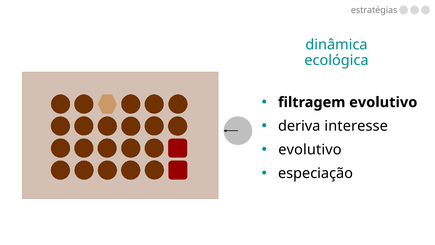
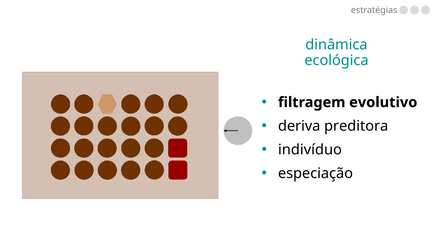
interesse: interesse -> preditora (356, 126)
evolutivo: evolutivo -> indivíduo (310, 149)
